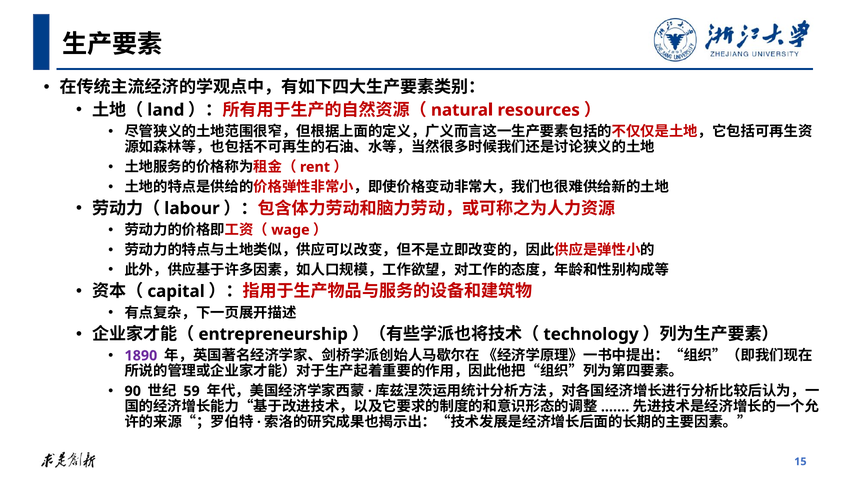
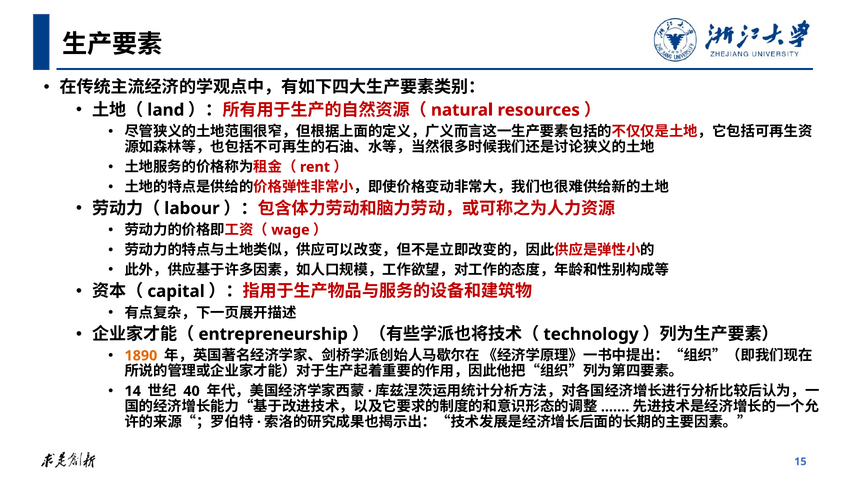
1890 colour: purple -> orange (141, 356)
90: 90 -> 14 (133, 391)
59: 59 -> 40 (192, 391)
